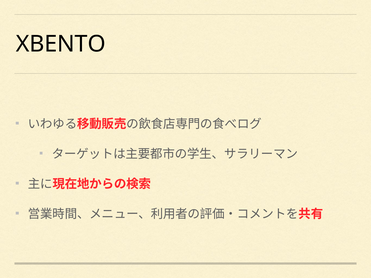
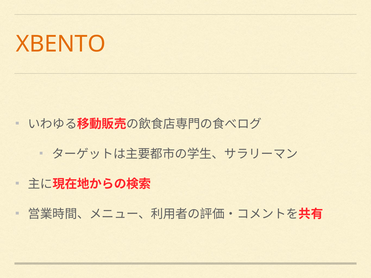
XBENTO colour: black -> orange (61, 44)
